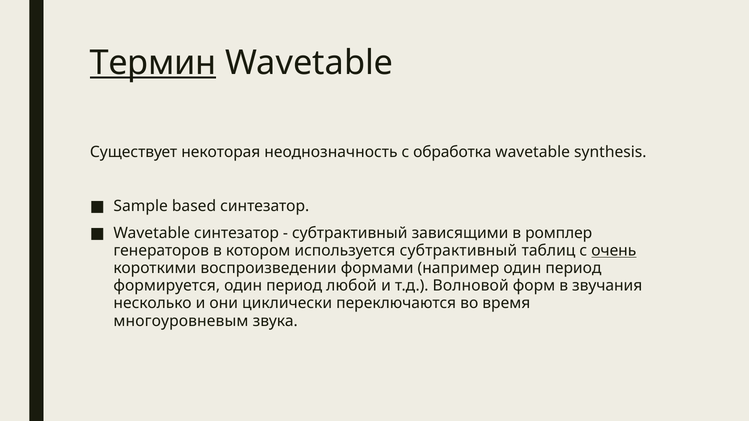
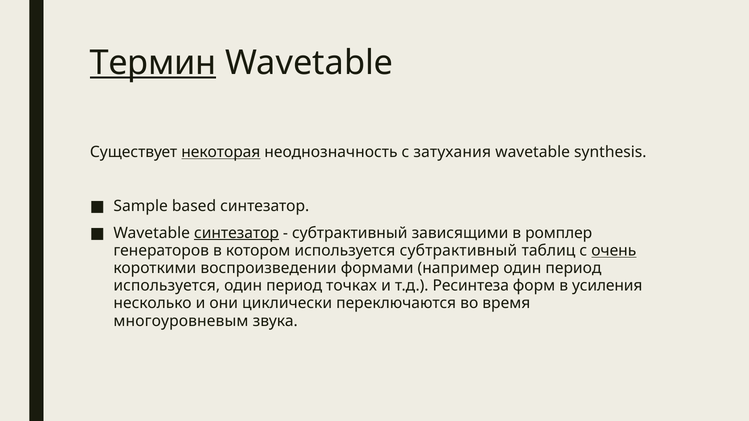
некоторая underline: none -> present (221, 152)
обработка: обработка -> затухания (452, 152)
синтезатор underline: none -> present (237, 233)
формируется: формируется -> используется (167, 286)
любой: любой -> точках (352, 286)
Волновой: Волновой -> Ресинтеза (471, 286)
звучания: звучания -> усиления (607, 286)
